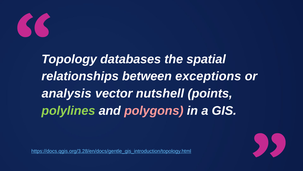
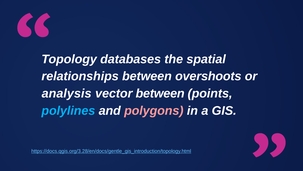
exceptions: exceptions -> overshoots (208, 76)
vector nutshell: nutshell -> between (160, 93)
polylines colour: light green -> light blue (68, 110)
